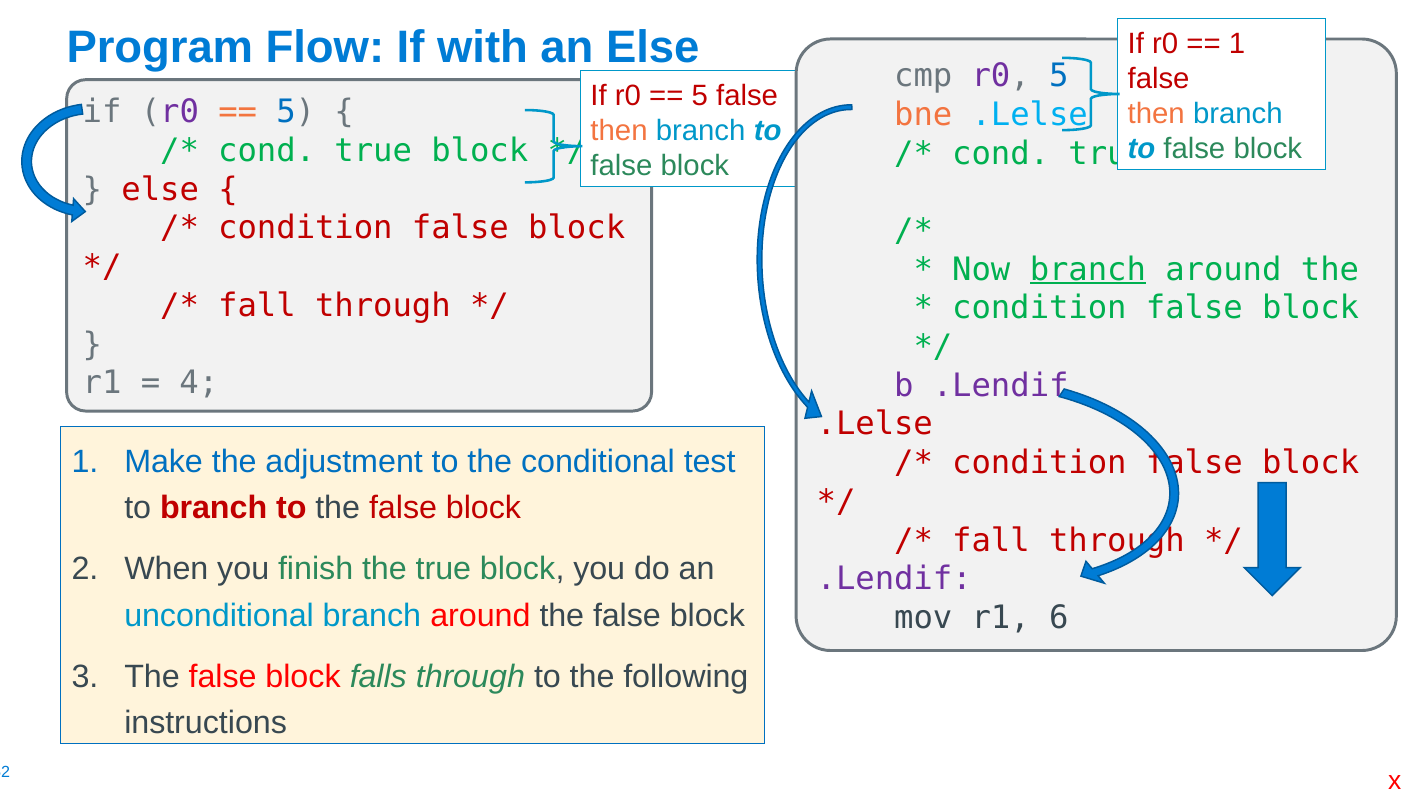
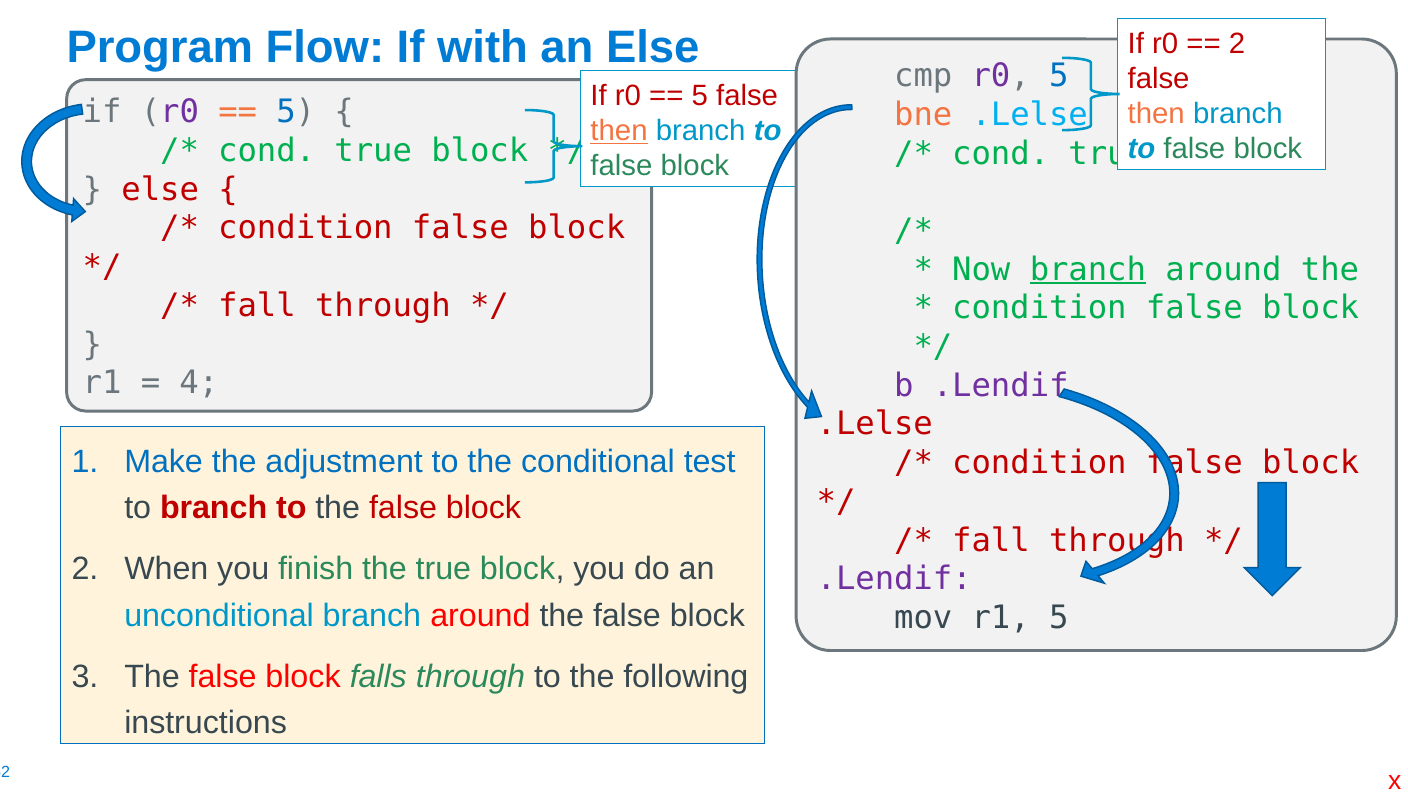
1: 1 -> 2 (1237, 43)
then underline: none -> present (619, 131)
r1 6: 6 -> 5 (1059, 618)
